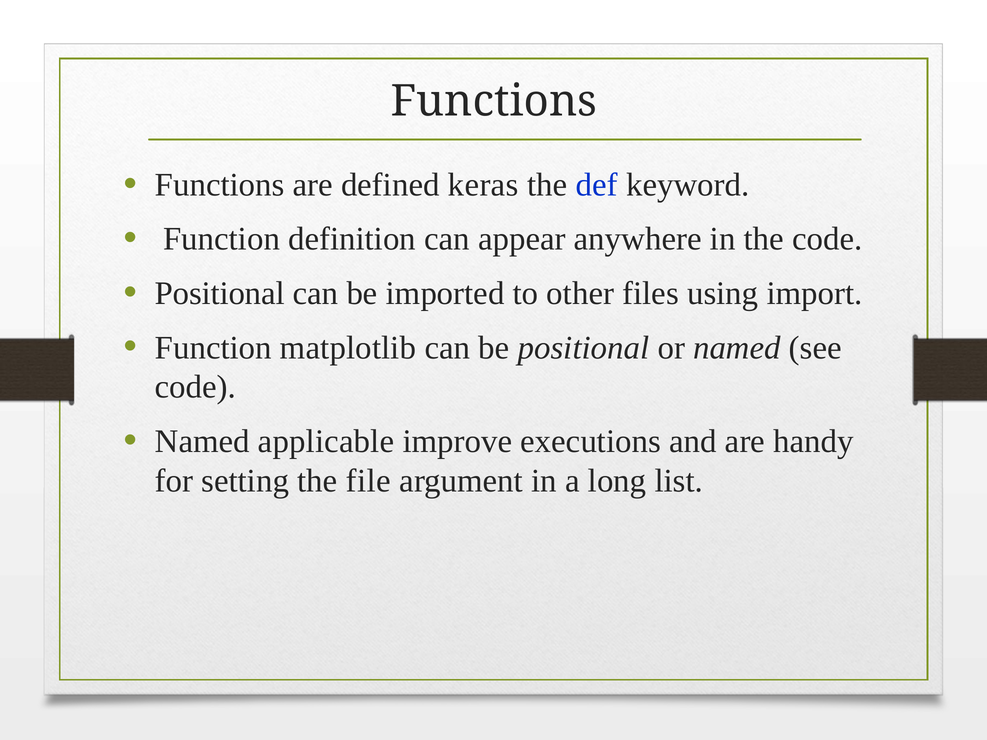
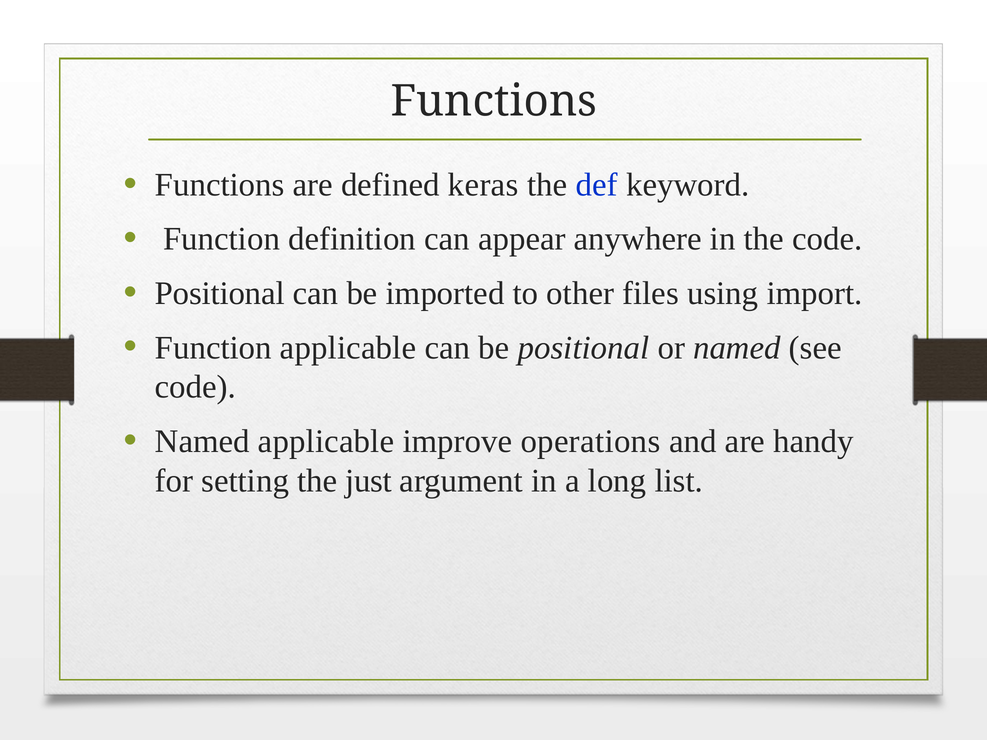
Function matplotlib: matplotlib -> applicable (348, 348)
executions: executions -> operations (590, 442)
file: file -> just (369, 481)
